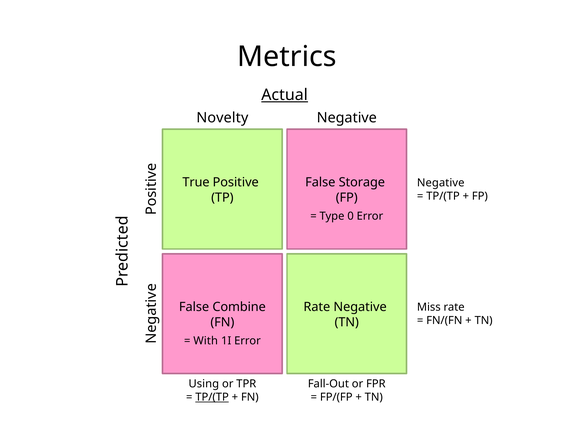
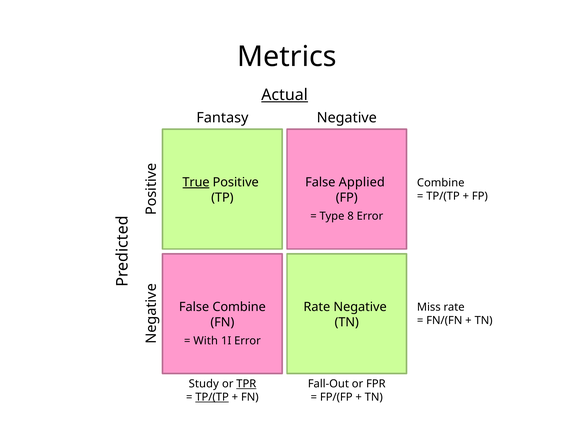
Novelty: Novelty -> Fantasy (222, 118)
True underline: none -> present (196, 182)
Storage: Storage -> Applied (362, 182)
Negative: Negative -> Combine (441, 182)
0: 0 -> 8 (351, 216)
Using: Using -> Study (204, 383)
TPR underline: none -> present (246, 383)
